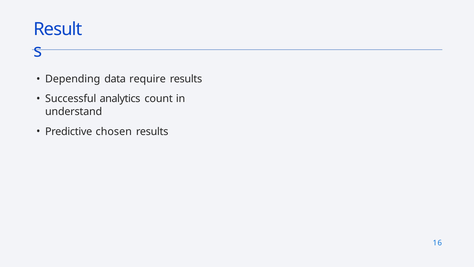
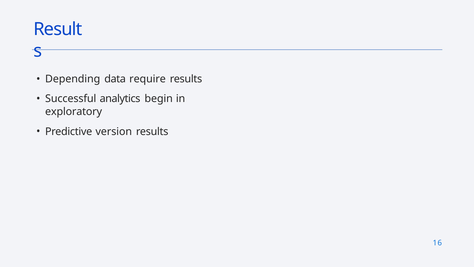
count: count -> begin (159, 99)
understand: understand -> exploratory (74, 111)
chosen: chosen -> version (114, 131)
